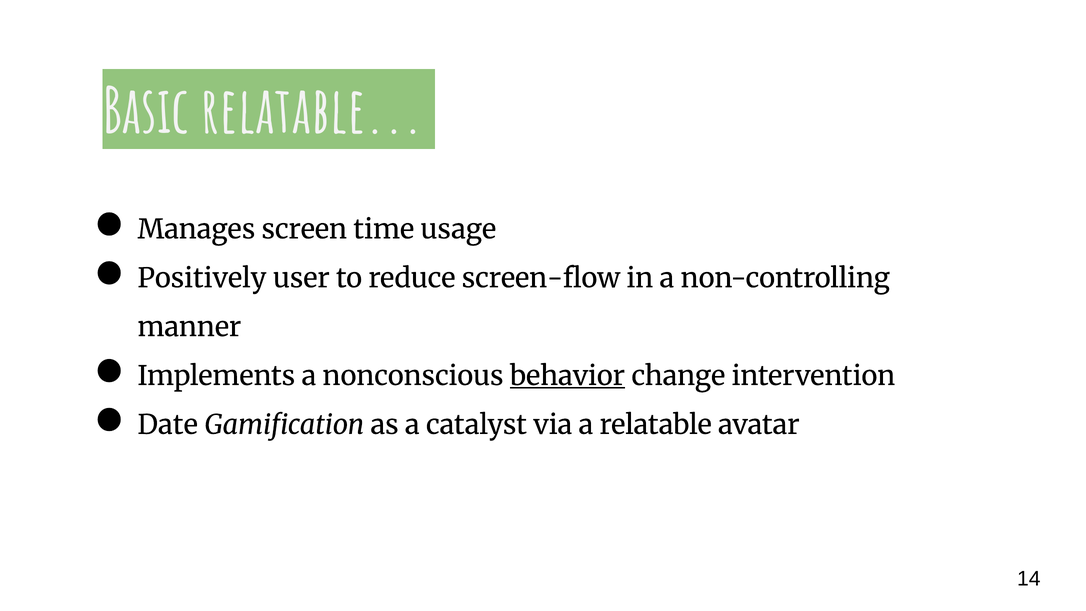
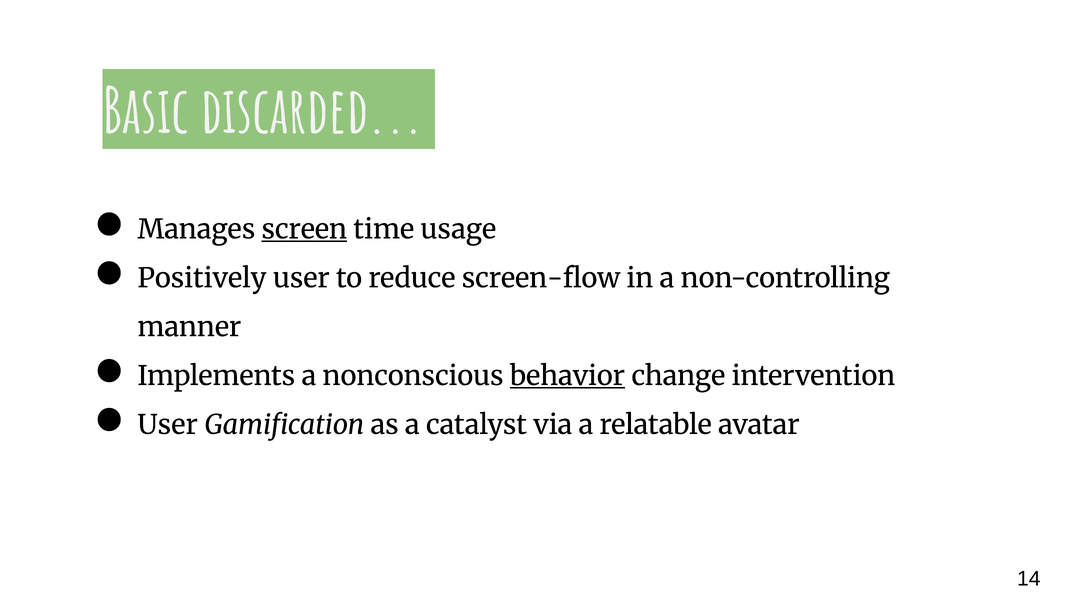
Basic relatable: relatable -> discarded (312, 112)
screen underline: none -> present (304, 229)
Date: Date -> User (168, 425)
